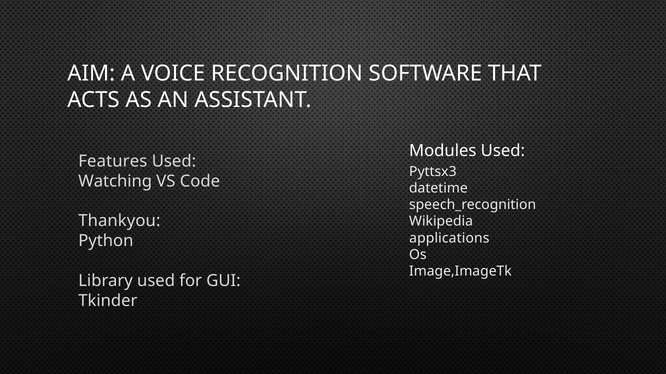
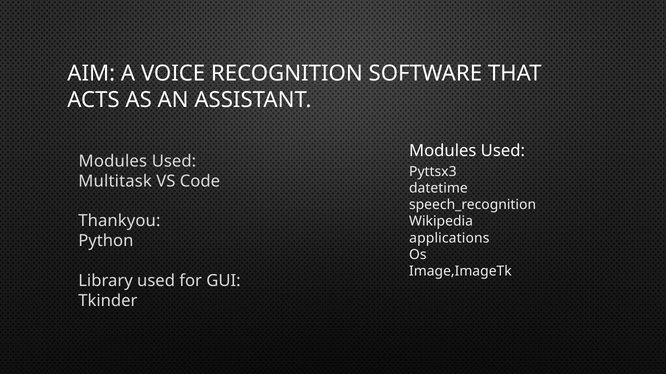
Features: Features -> Modules (113, 161)
Watching: Watching -> Multitask (115, 181)
